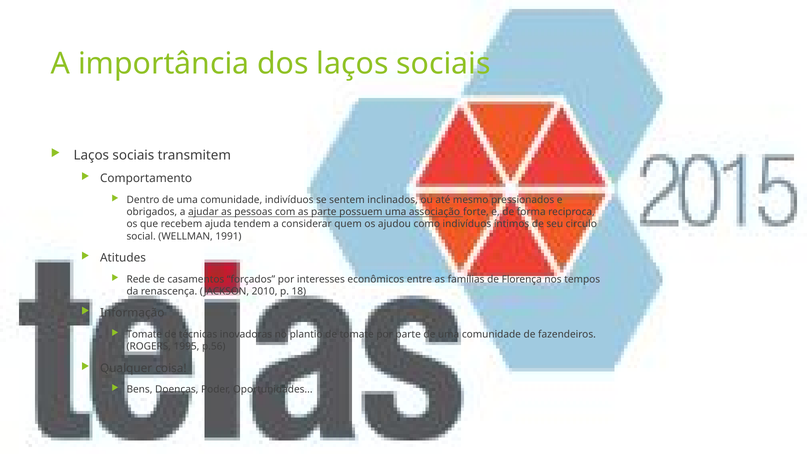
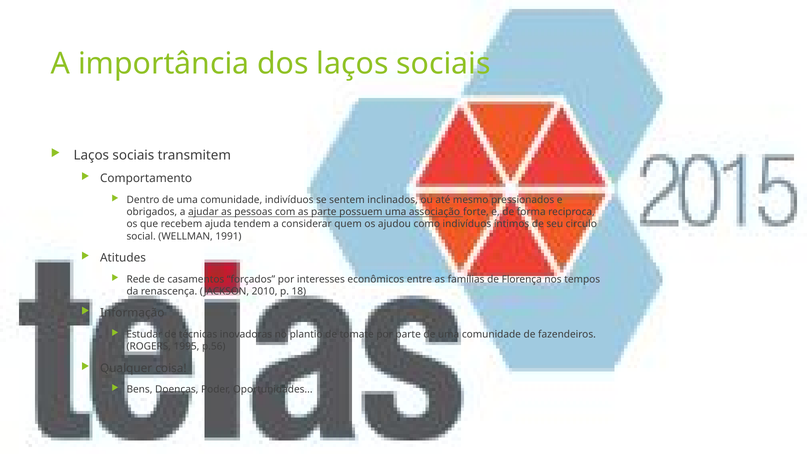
Tomate: Tomate -> Estudar (144, 334)
